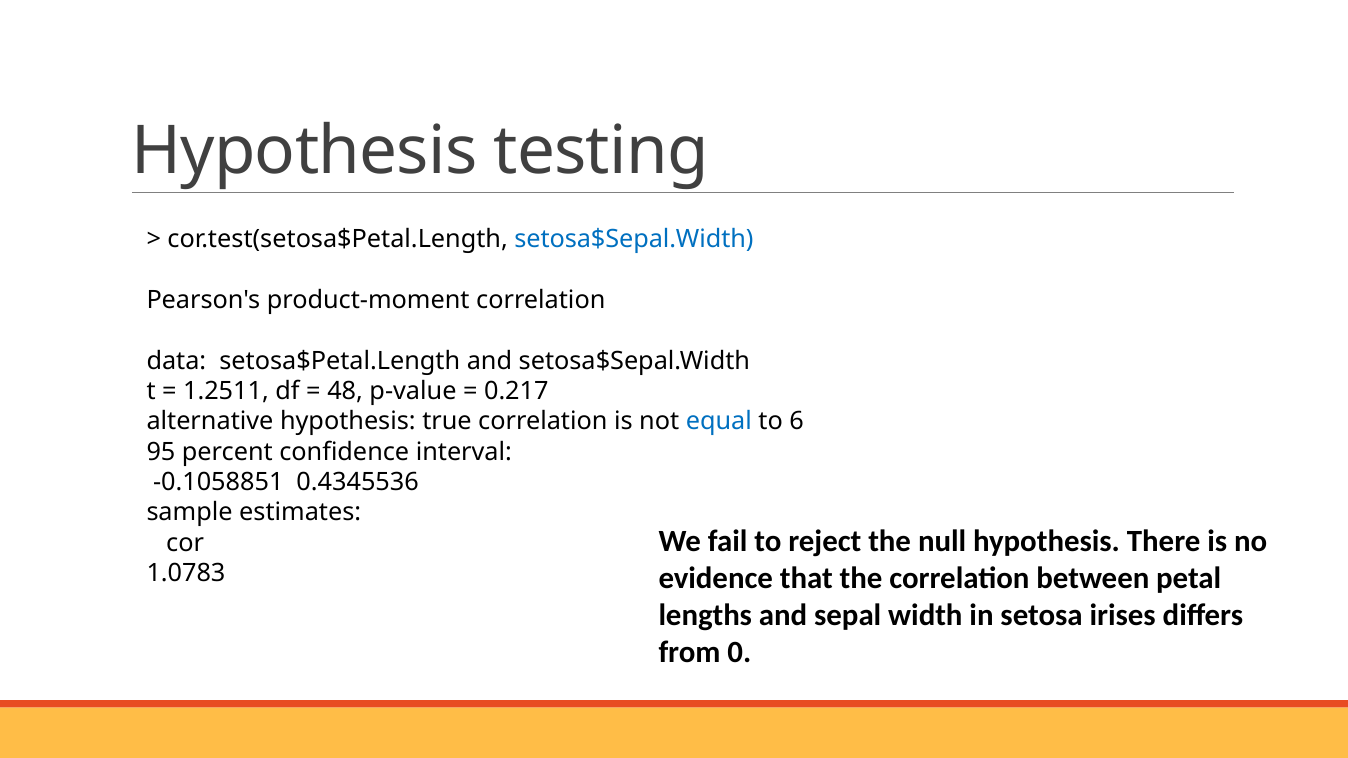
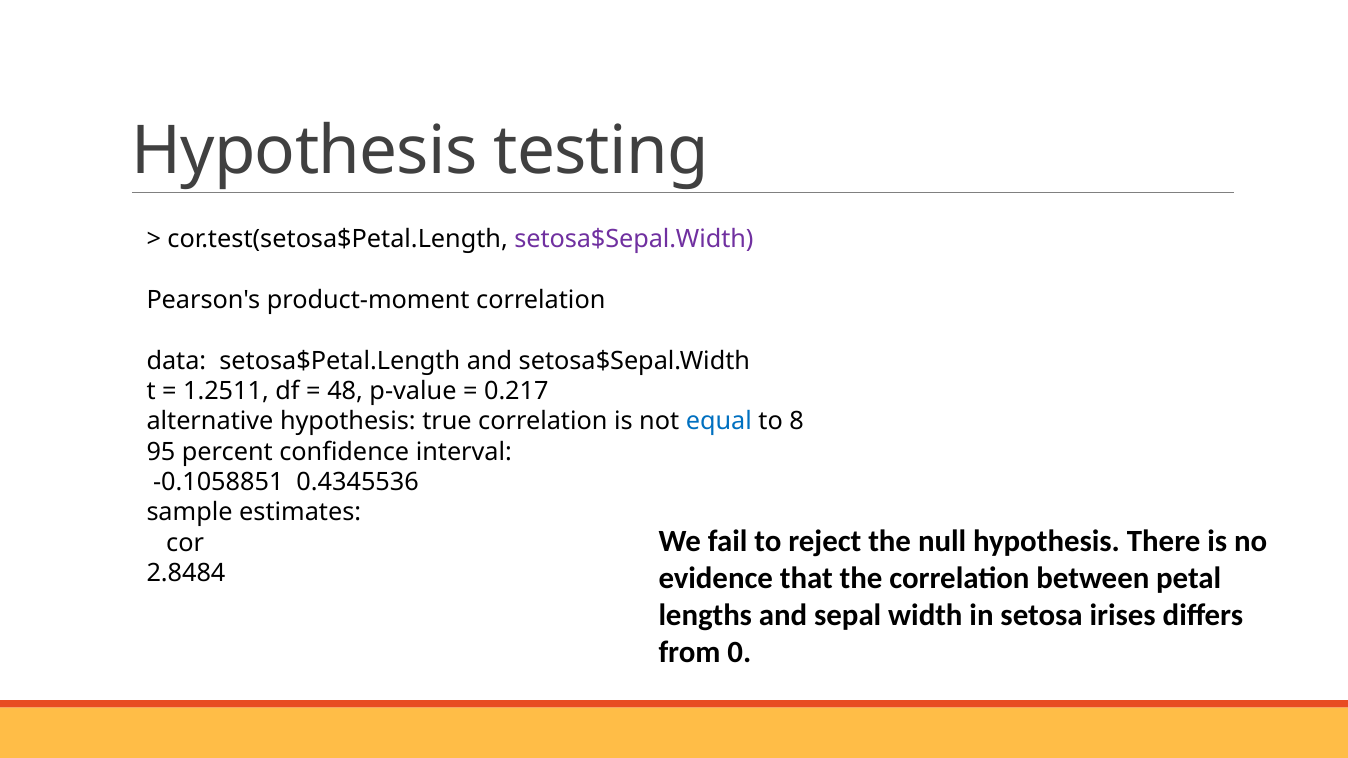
setosa$Sepal.Width colour: blue -> purple (634, 240)
6: 6 -> 8 (797, 422)
1.0783: 1.0783 -> 2.8484 (186, 573)
